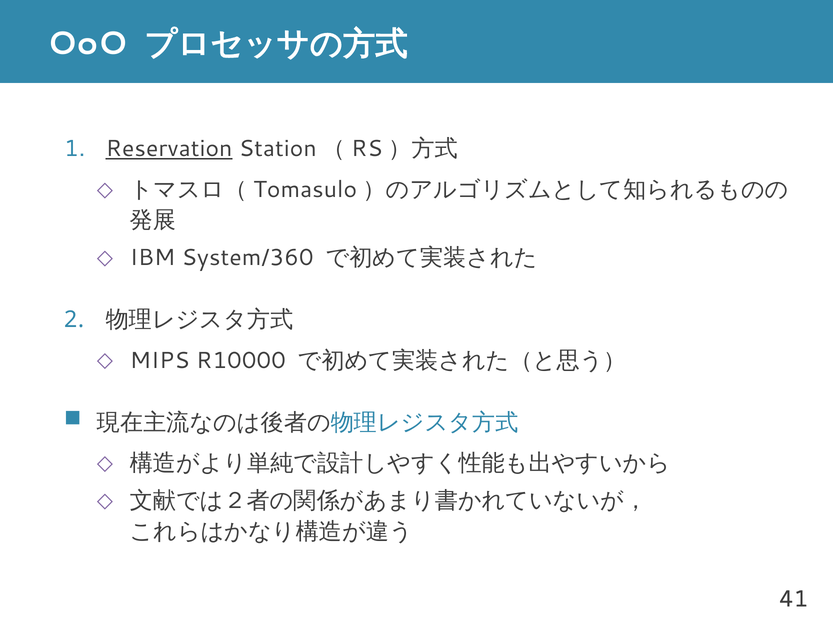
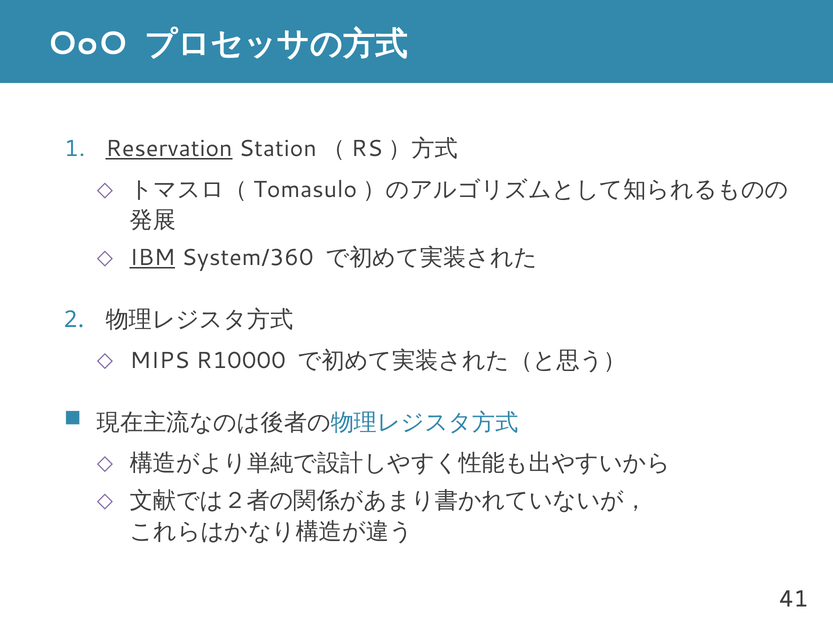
IBM underline: none -> present (152, 258)
